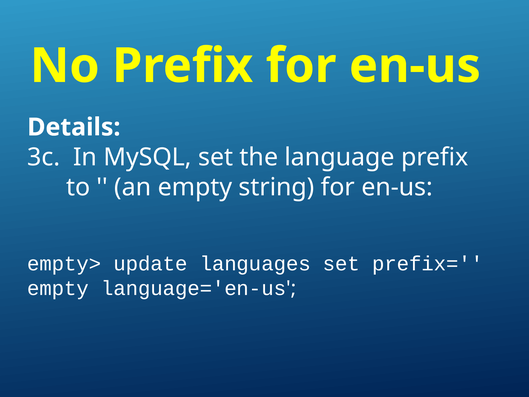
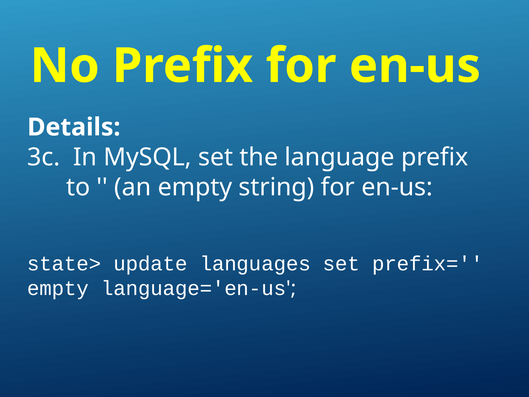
empty>: empty> -> state> (64, 264)
